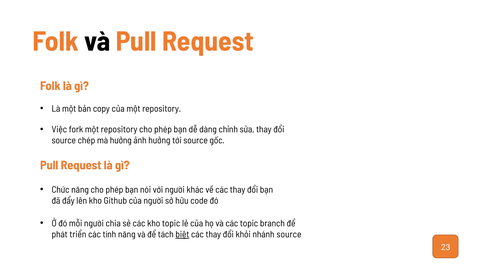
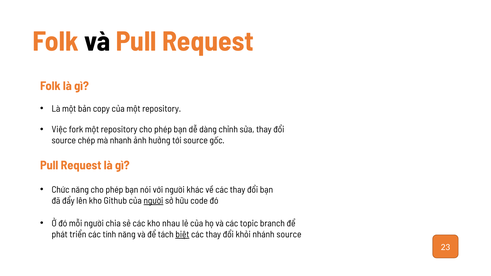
mà hưởng: hưởng -> nhanh (121, 141)
người underline: none -> present (153, 201)
kho topic: topic -> nhau (171, 224)
